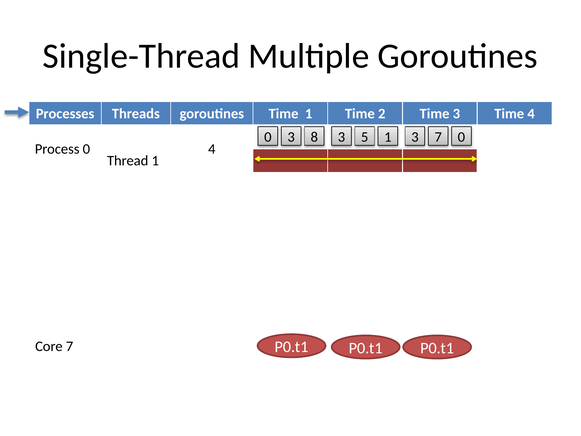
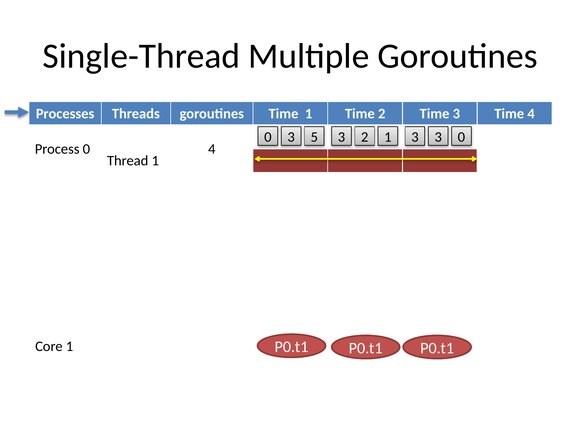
8: 8 -> 5 (314, 137)
3 5: 5 -> 2 (365, 137)
3 7: 7 -> 3 (438, 137)
Core 7: 7 -> 1 (70, 346)
